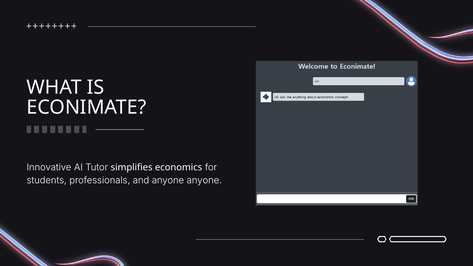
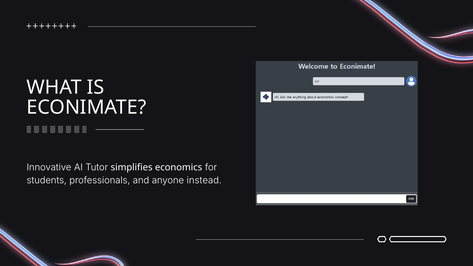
anyone anyone: anyone -> instead (204, 181)
